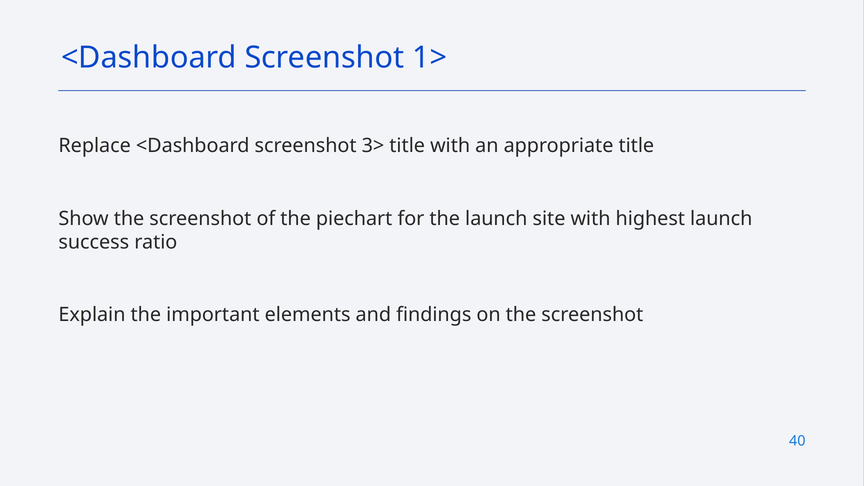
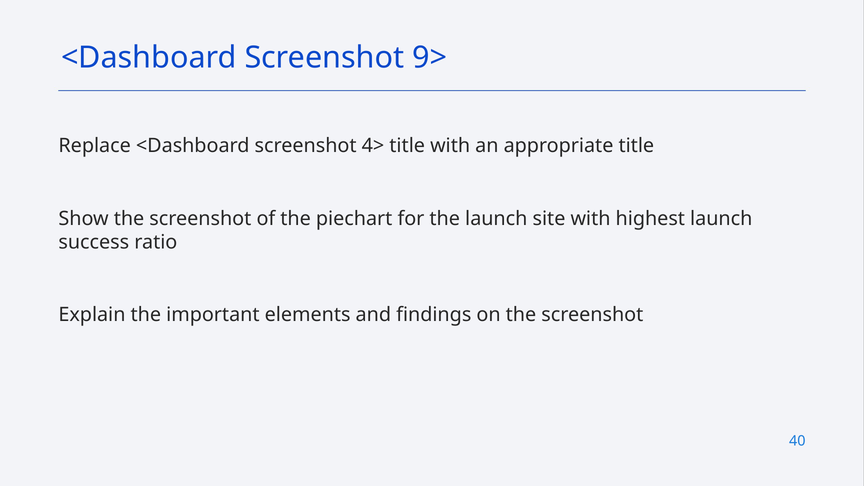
1>: 1> -> 9> (430, 58)
3>: 3> -> 4> (373, 146)
